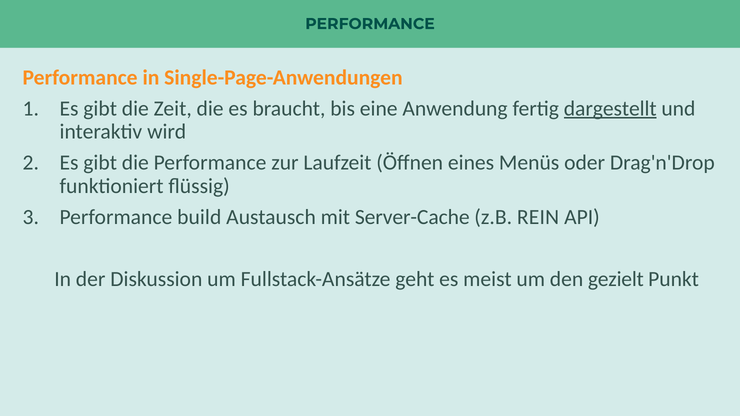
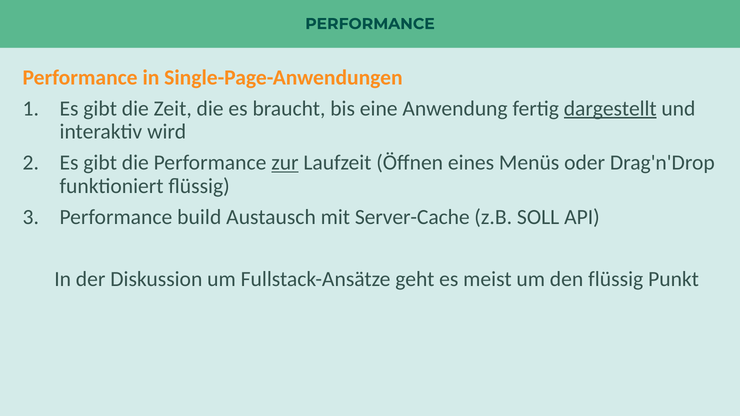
zur underline: none -> present (285, 163)
REIN: REIN -> SOLL (538, 217)
den gezielt: gezielt -> flüssig (616, 279)
